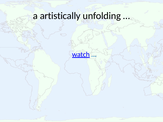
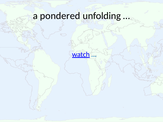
artistically: artistically -> pondered (60, 16)
